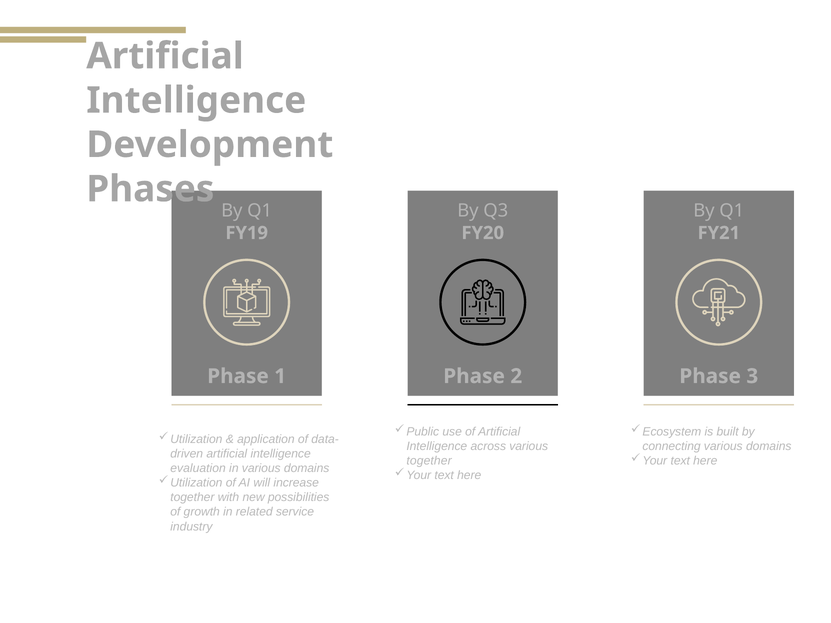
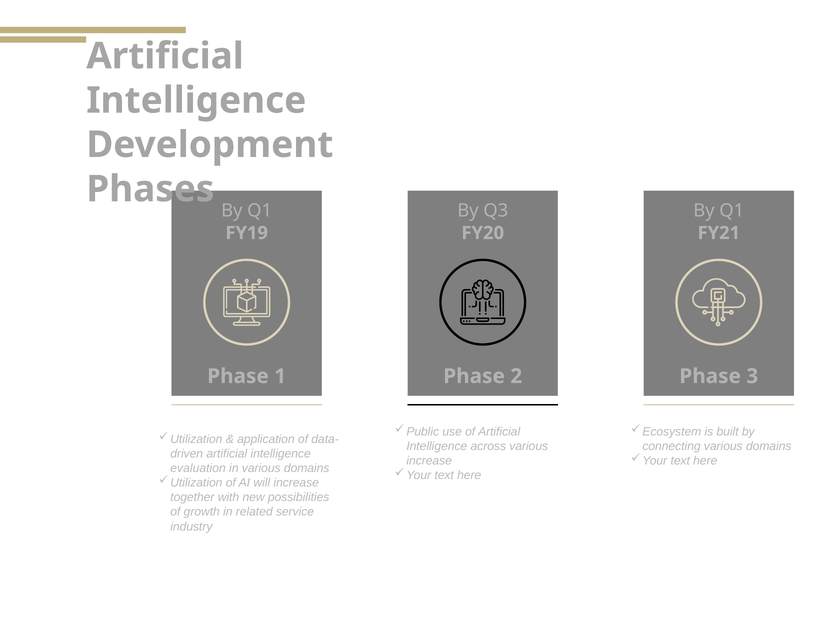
together: together -> increase (429, 461)
